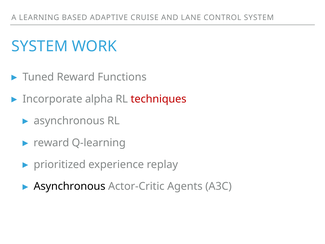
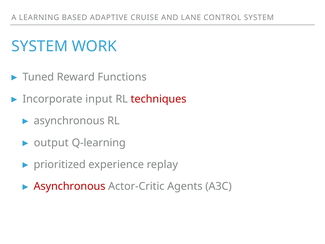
alpha: alpha -> input (99, 99)
reward: reward -> output (51, 143)
Asynchronous colour: black -> red (70, 186)
